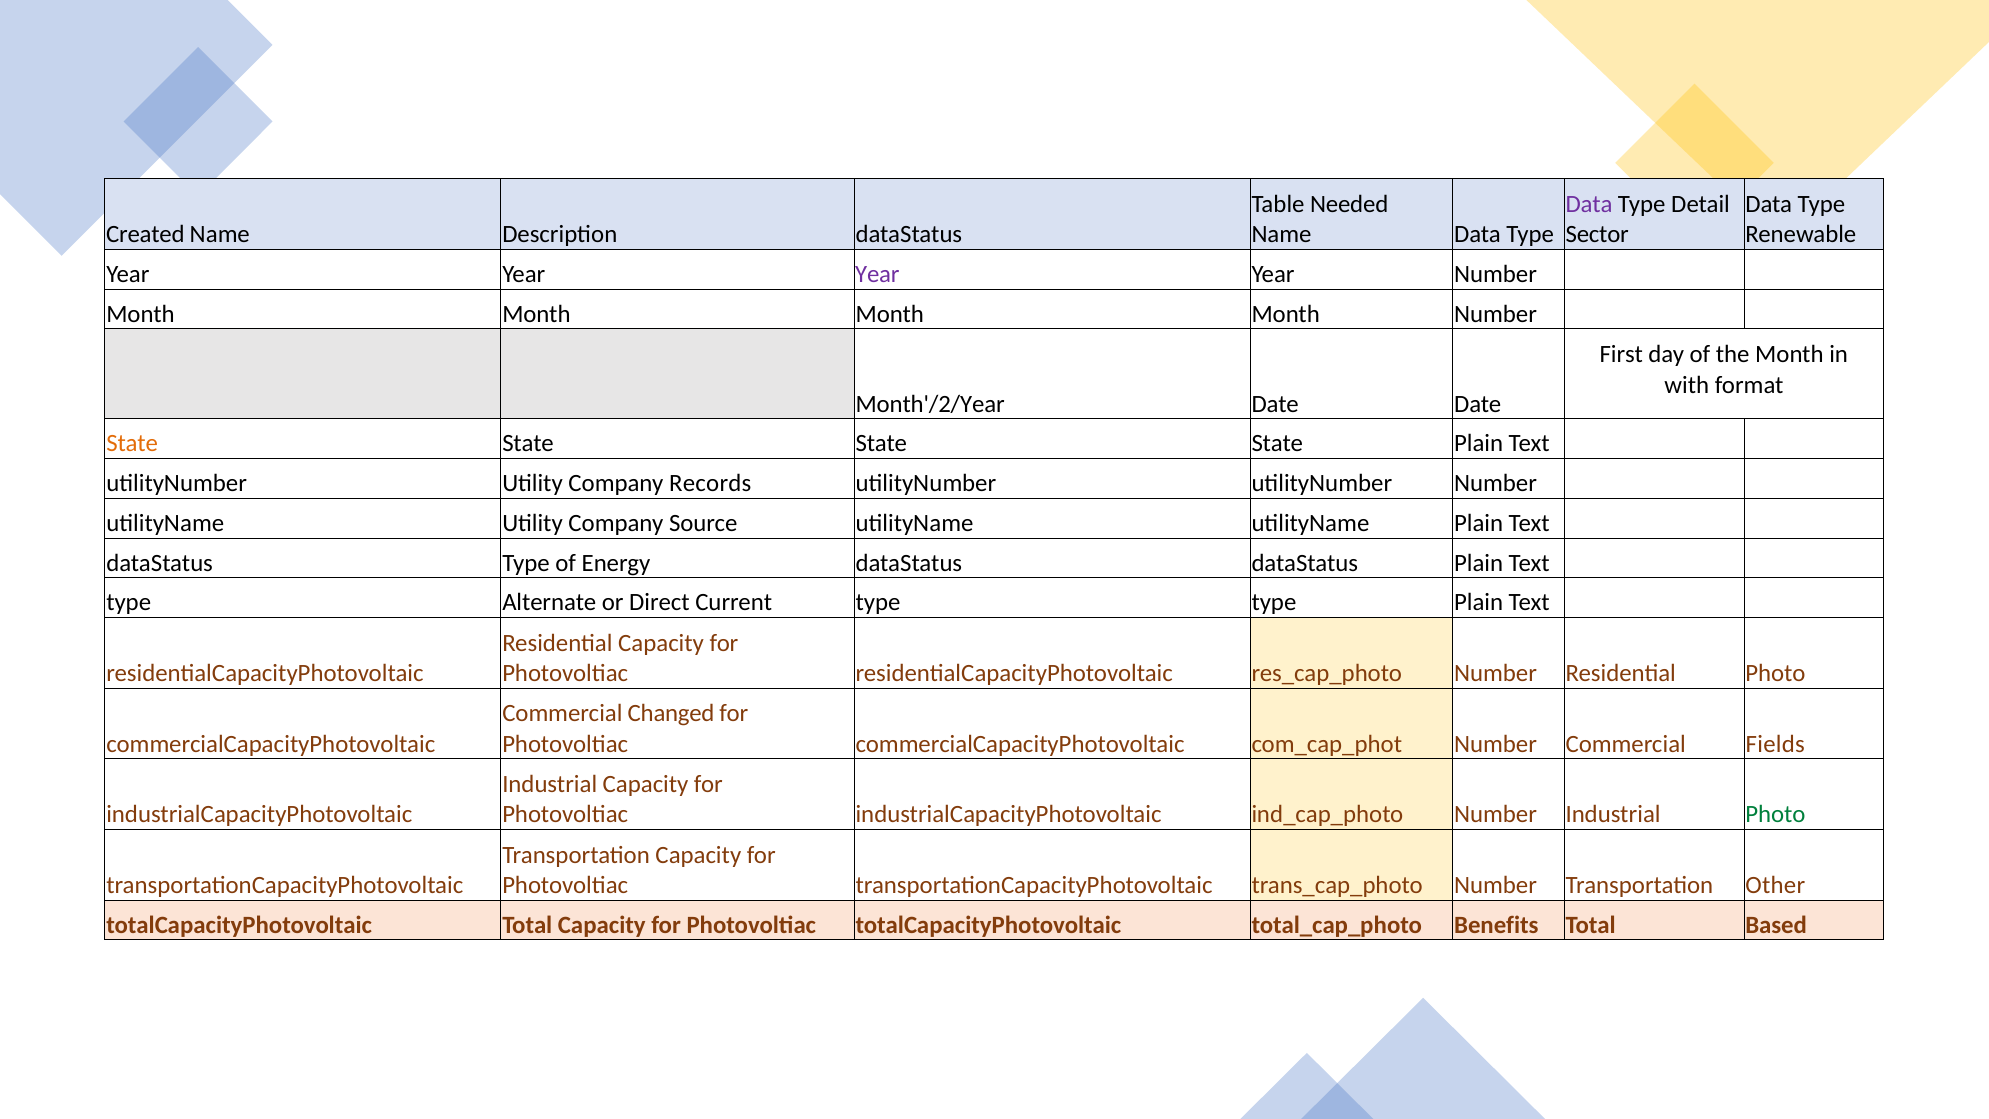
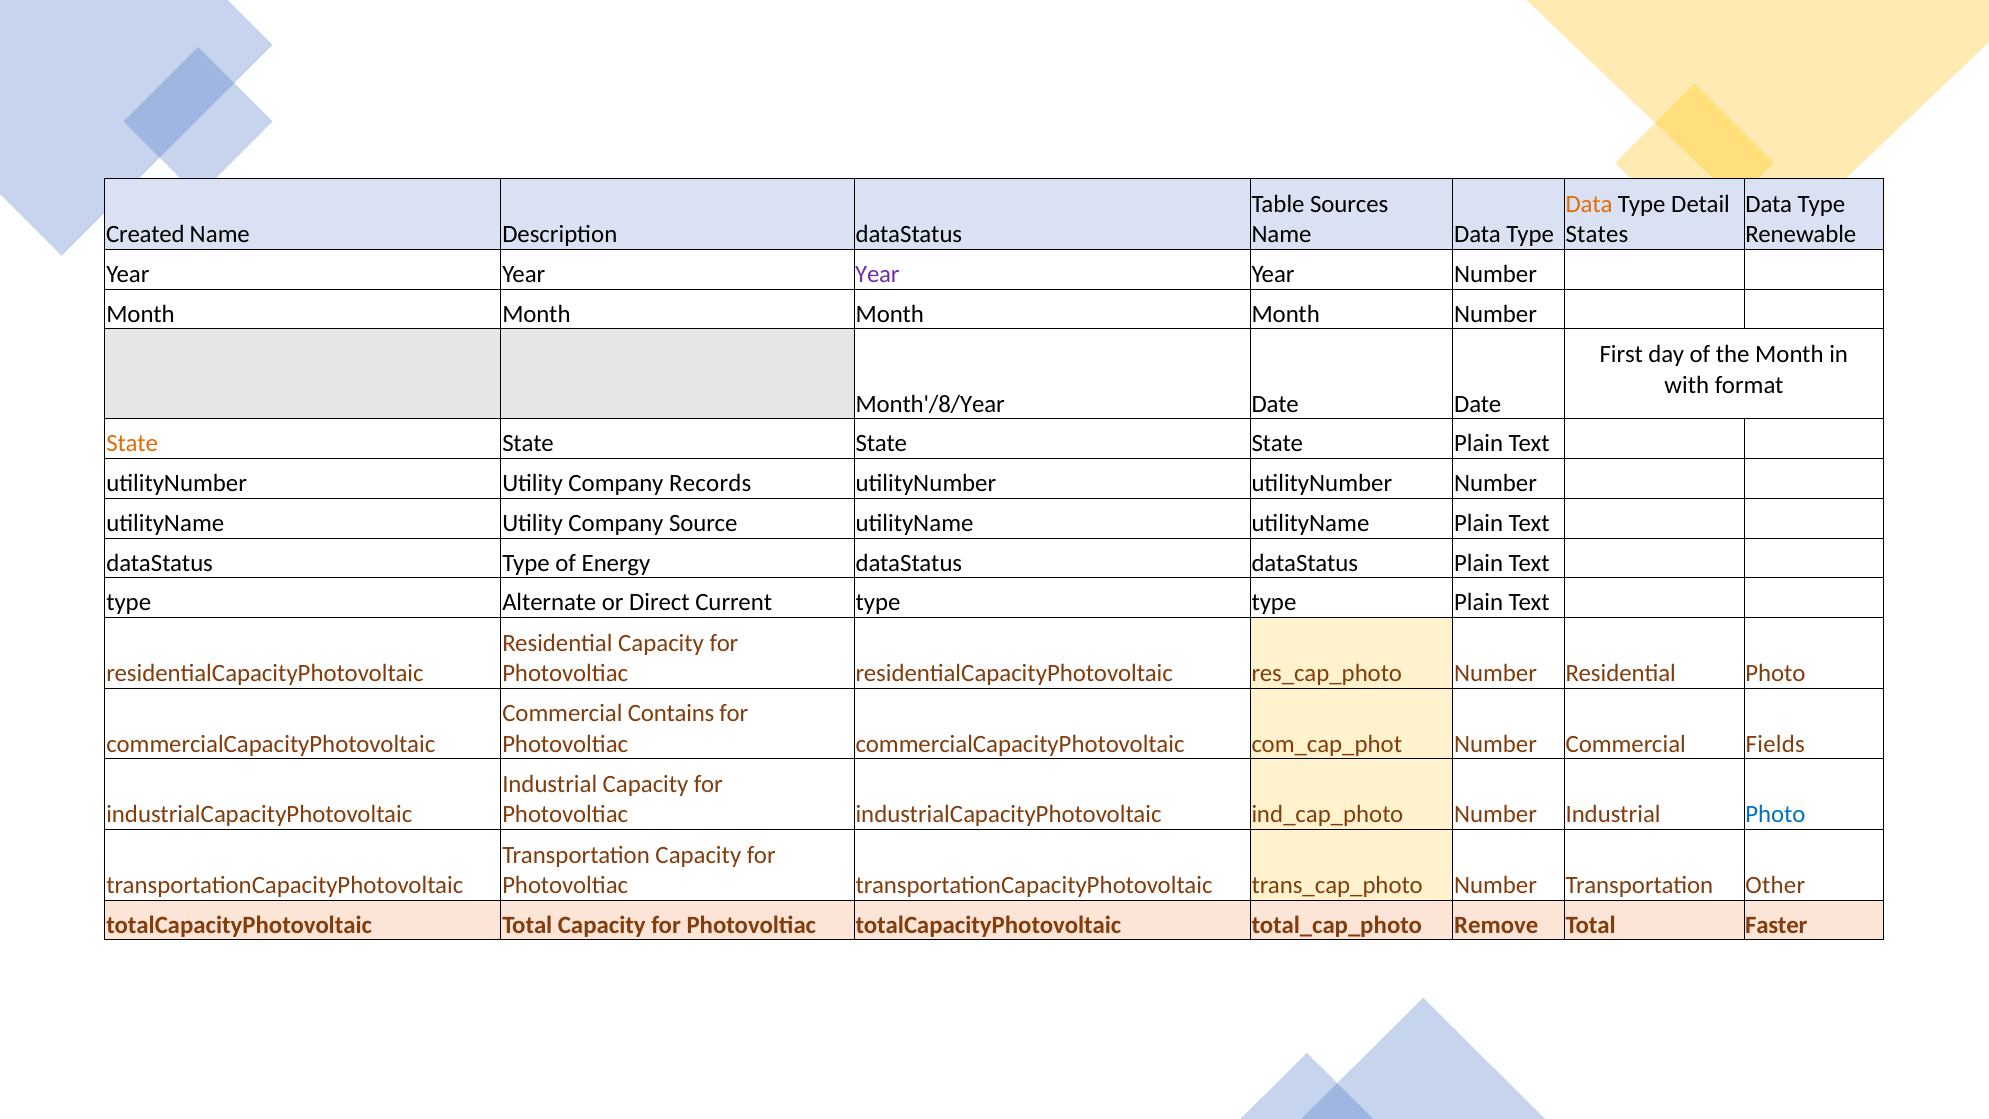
Needed: Needed -> Sources (1349, 204)
Data colour: purple -> orange (1589, 204)
Sector: Sector -> States (1597, 234)
Month'/2/Year: Month'/2/Year -> Month'/8/Year (930, 404)
Changed: Changed -> Contains (671, 714)
Photo colour: green -> blue (1775, 814)
Benefits: Benefits -> Remove (1496, 925)
Based: Based -> Faster (1776, 925)
